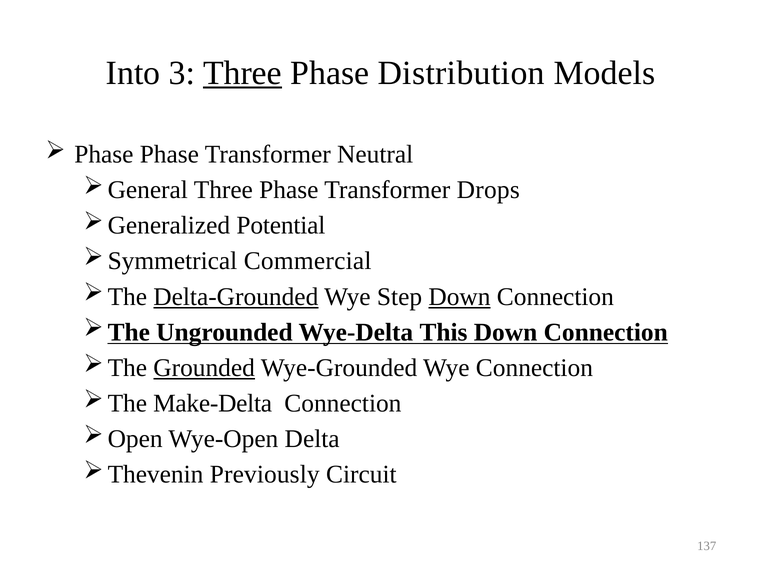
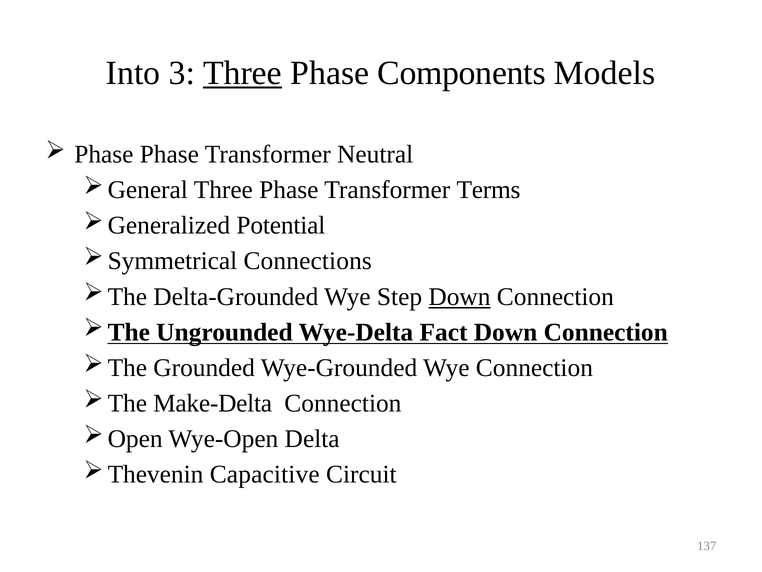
Distribution: Distribution -> Components (461, 73)
Drops: Drops -> Terms (489, 190)
Commercial: Commercial -> Connections (308, 261)
Delta-Grounded underline: present -> none (236, 296)
This: This -> Fact (444, 332)
Grounded underline: present -> none (204, 367)
Previously: Previously -> Capacitive (265, 474)
